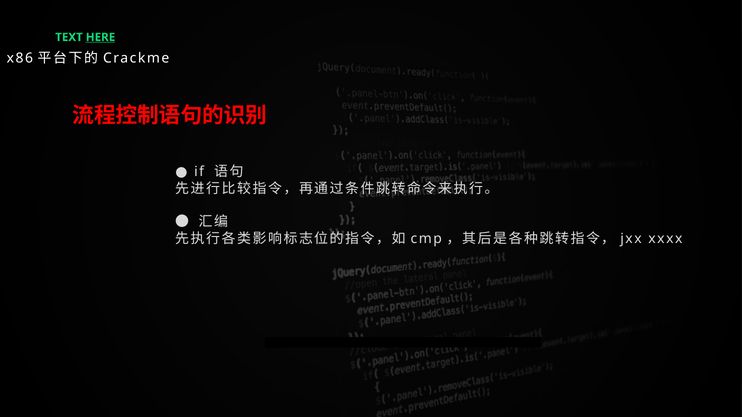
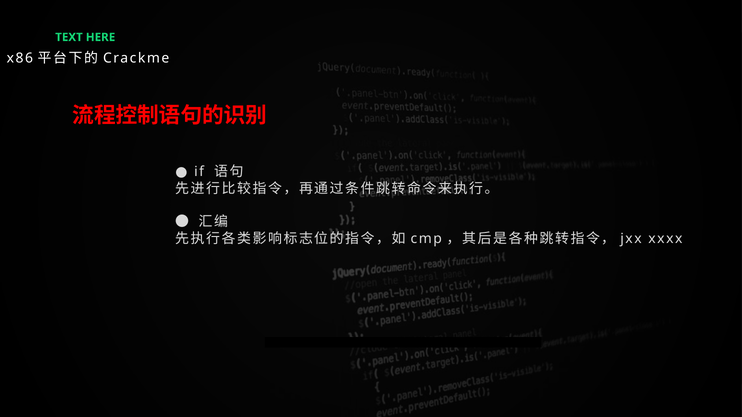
HERE underline: present -> none (100, 37)
